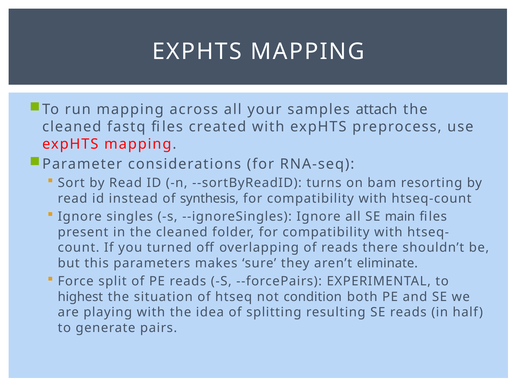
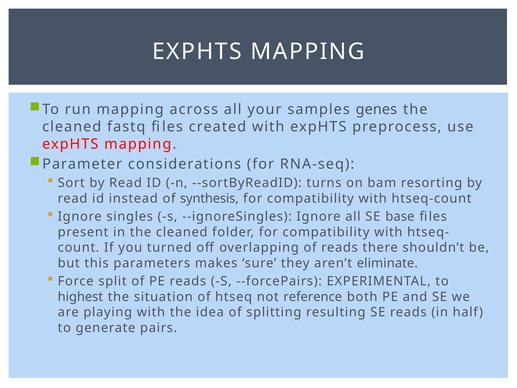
attach: attach -> genes (376, 109)
main: main -> base (400, 217)
condition: condition -> reference (313, 297)
